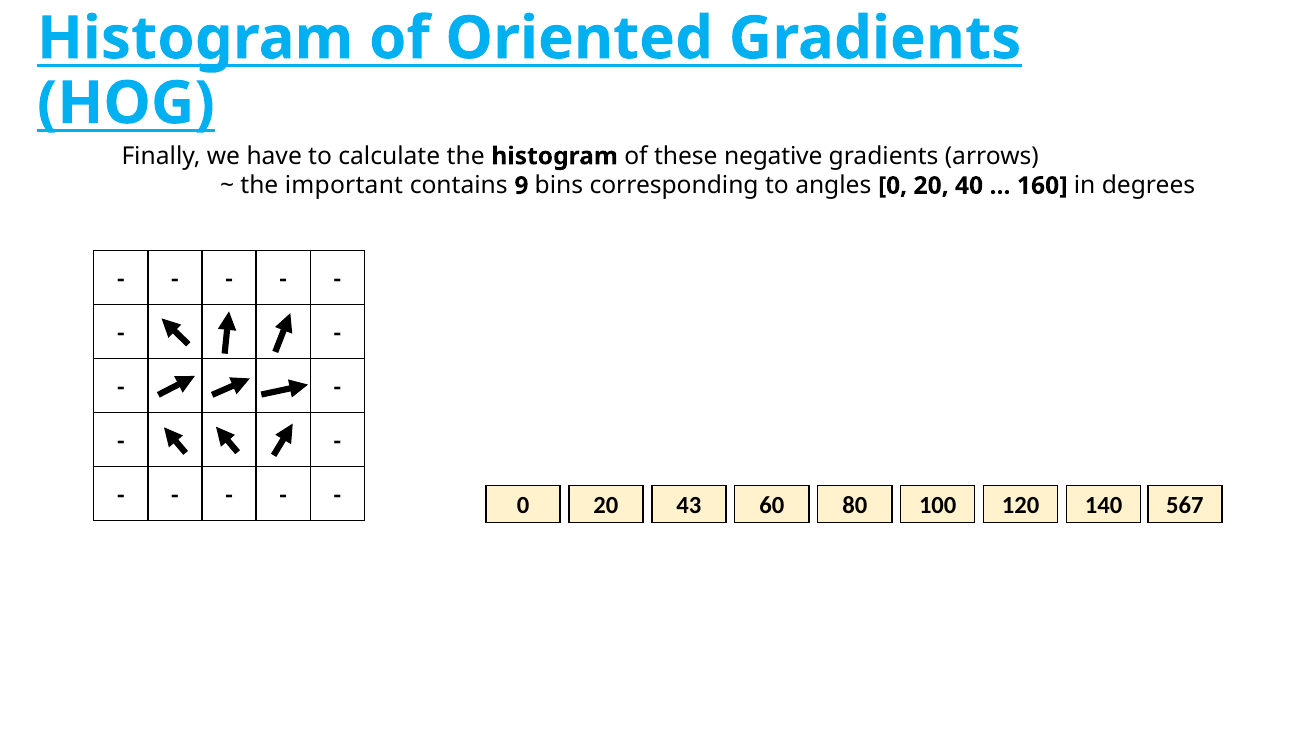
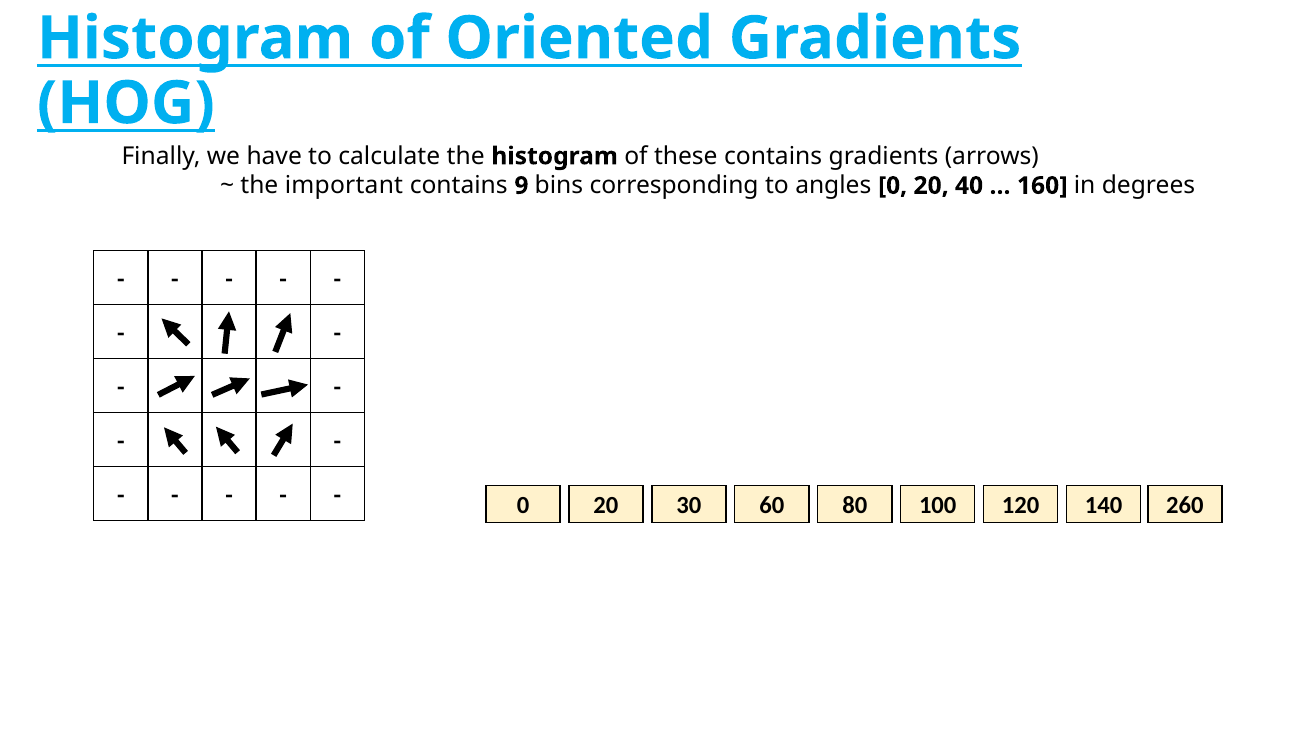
these negative: negative -> contains (773, 156)
43: 43 -> 30 (689, 506)
567: 567 -> 260 (1185, 506)
